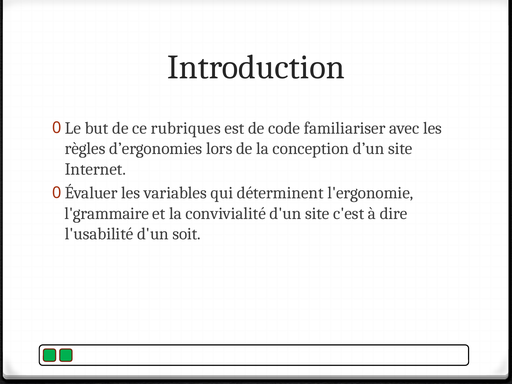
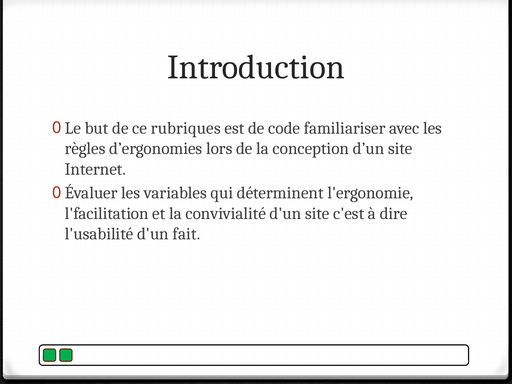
l'grammaire: l'grammaire -> l'facilitation (107, 213)
soit: soit -> fait (186, 234)
